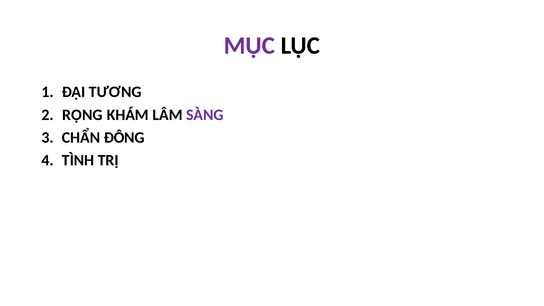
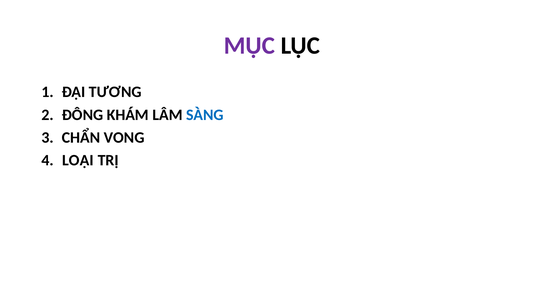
RỘNG: RỘNG -> ĐÔNG (83, 115)
SÀNG colour: purple -> blue (205, 115)
ĐÔNG: ĐÔNG -> VONG (124, 138)
TÌNH: TÌNH -> LOẠI (78, 160)
